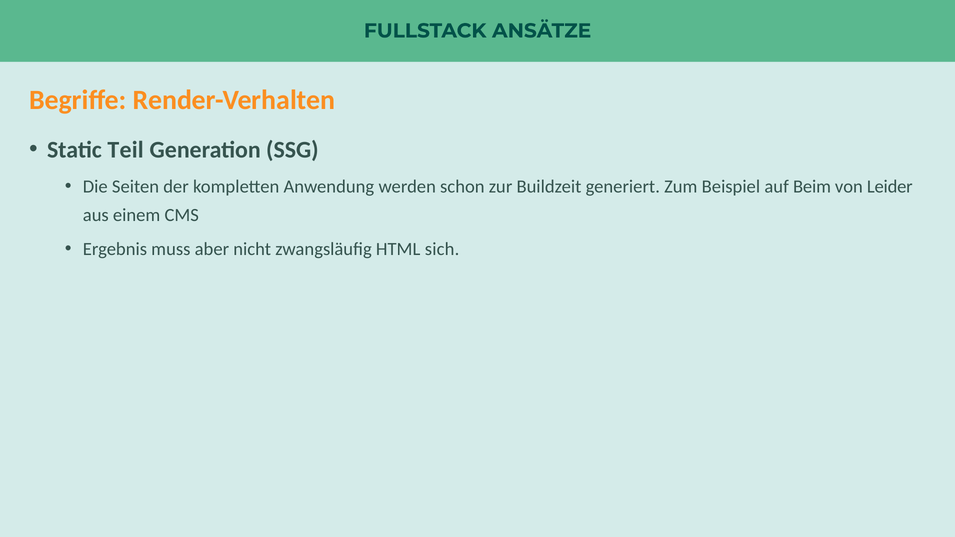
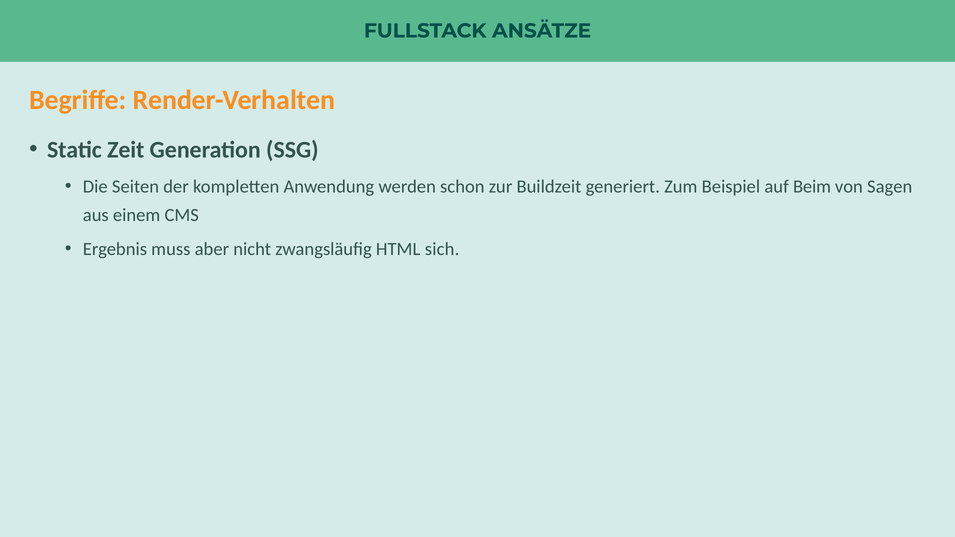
Teil: Teil -> Zeit (126, 150)
Leider: Leider -> Sagen (890, 186)
